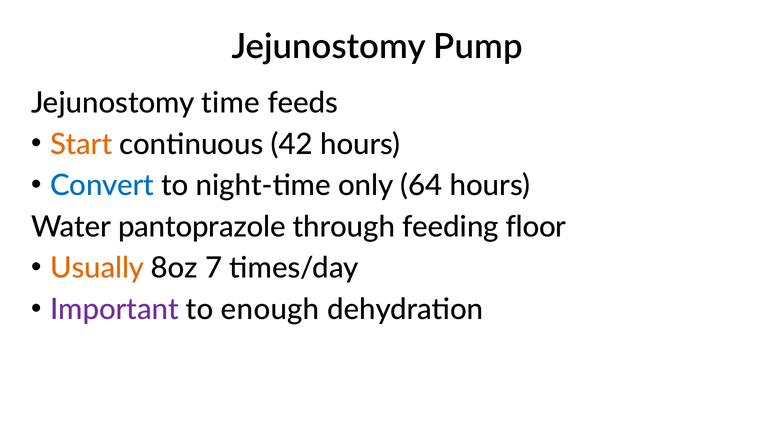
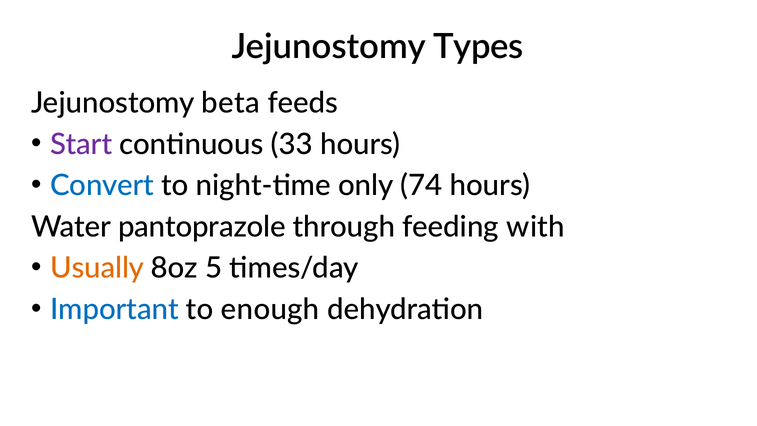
Pump: Pump -> Types (478, 47)
time: time -> beta (231, 103)
Start colour: orange -> purple (81, 144)
42: 42 -> 33 (292, 144)
64: 64 -> 74 (421, 186)
floor: floor -> with (536, 227)
7: 7 -> 5 (214, 268)
Important colour: purple -> blue (114, 309)
